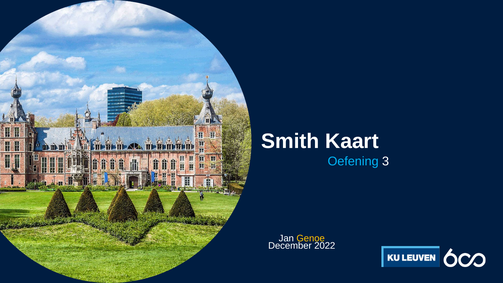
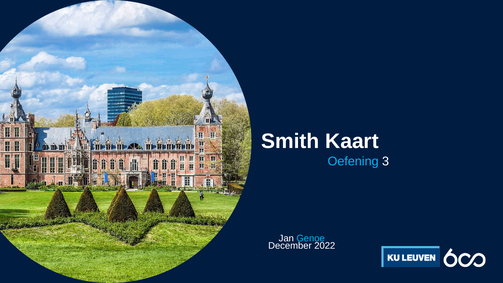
Genoe colour: yellow -> light blue (311, 238)
